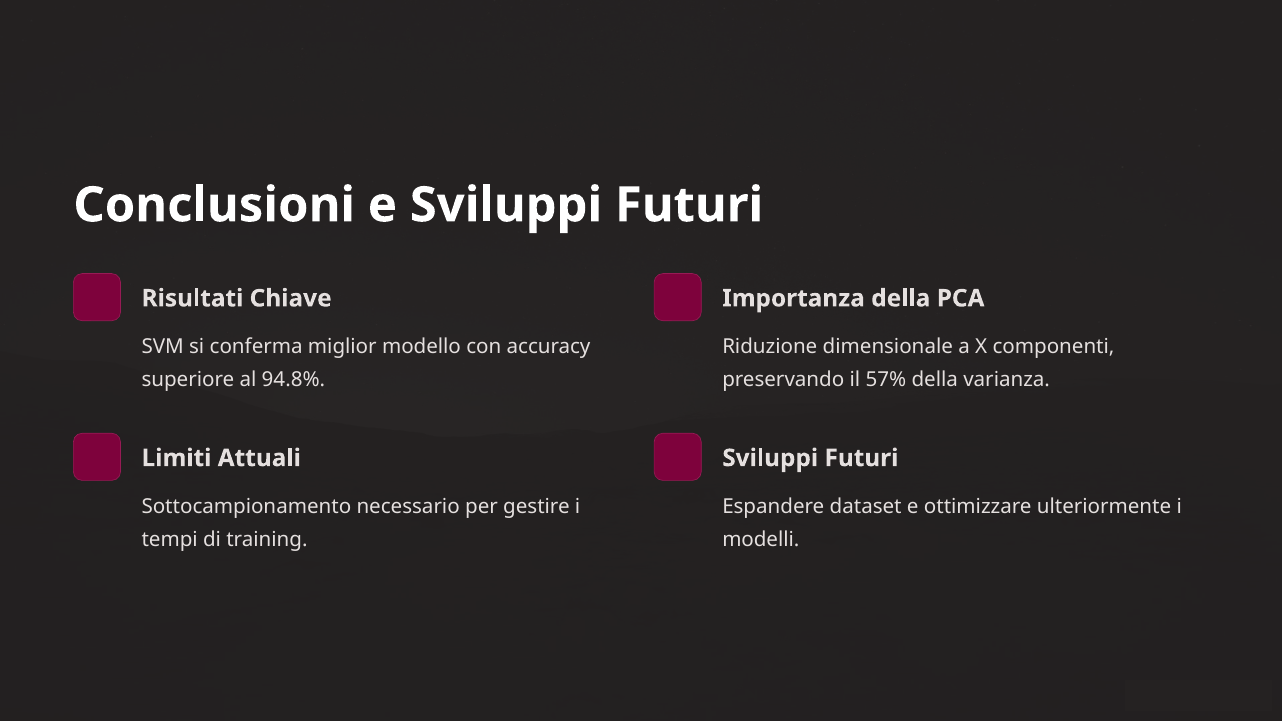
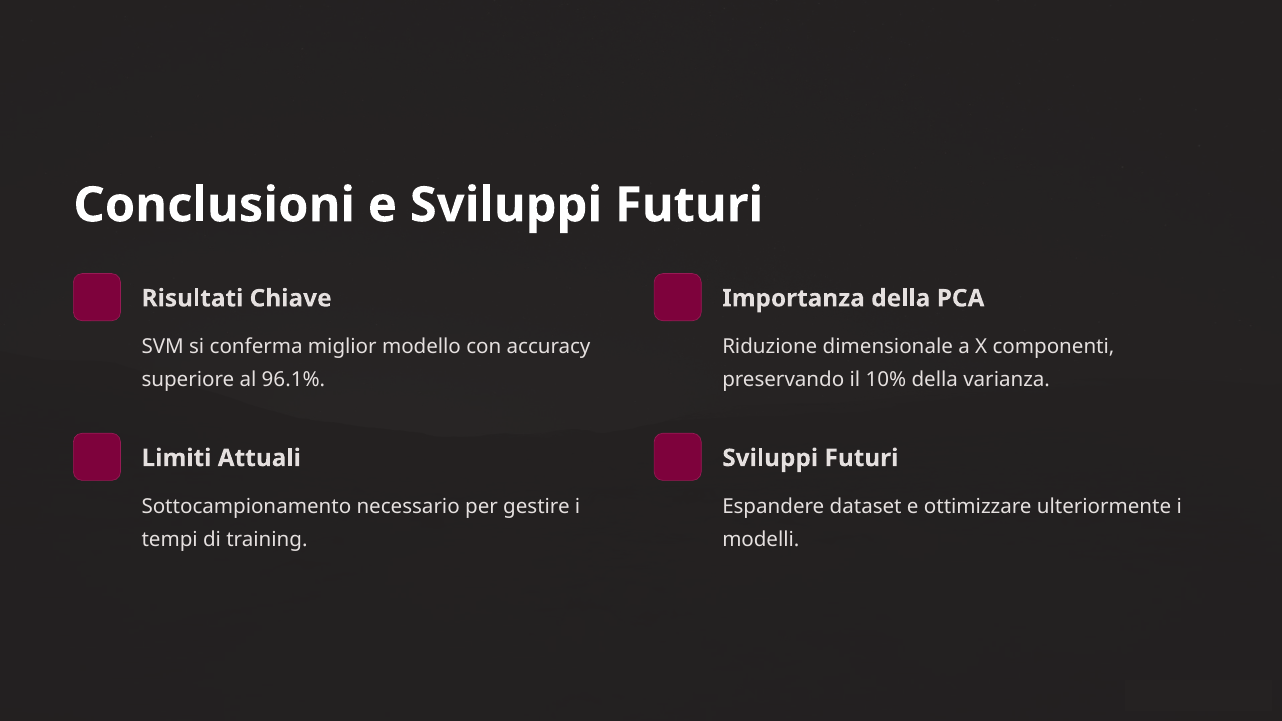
94.8%: 94.8% -> 96.1% (293, 380)
57%: 57% -> 10% (886, 380)
